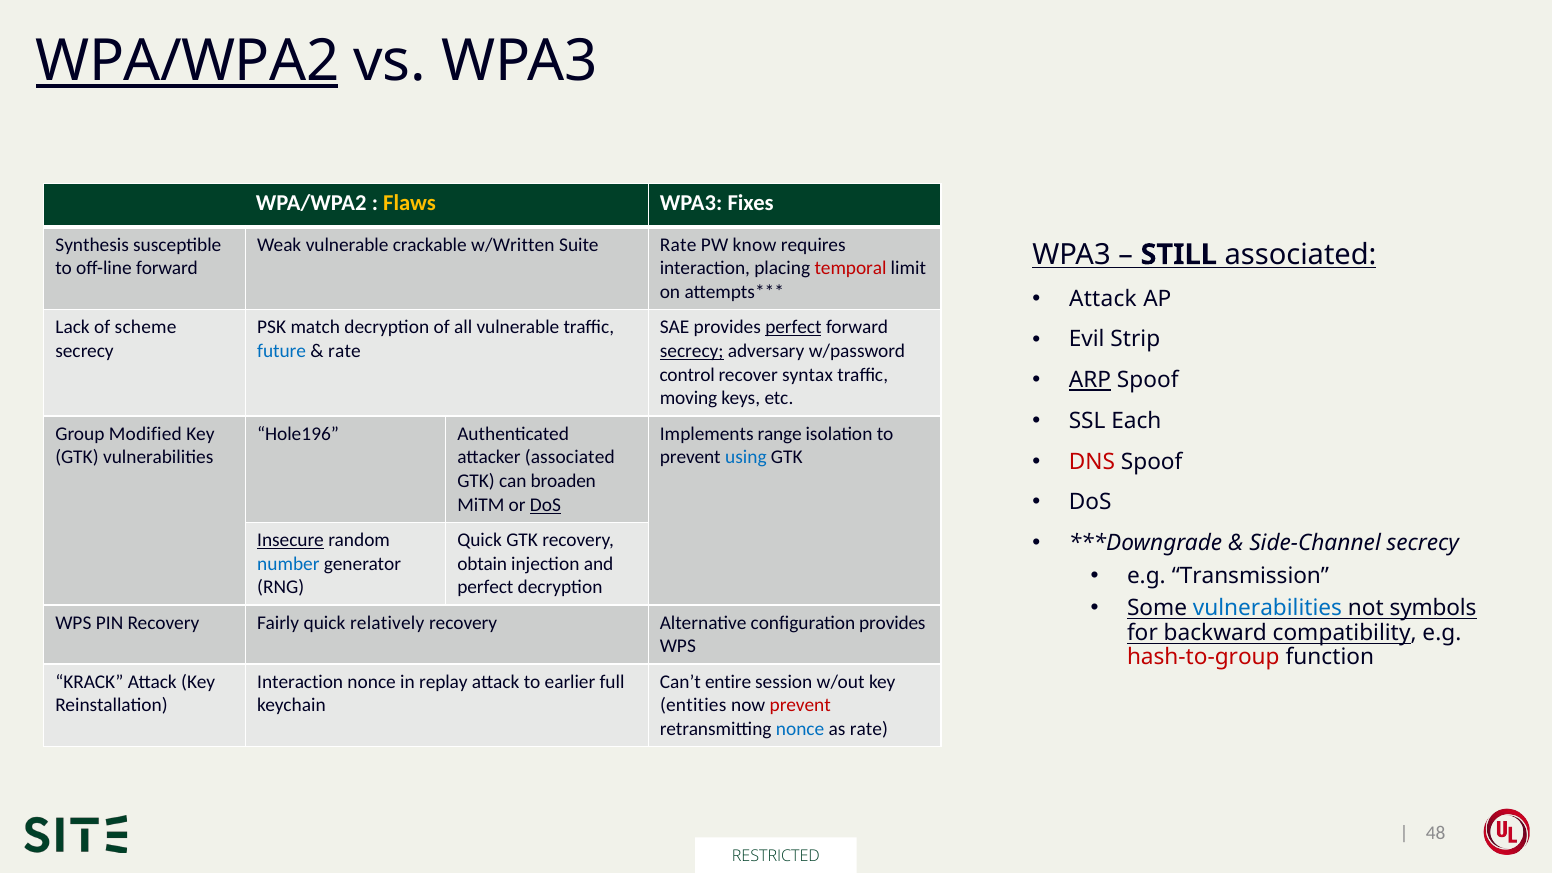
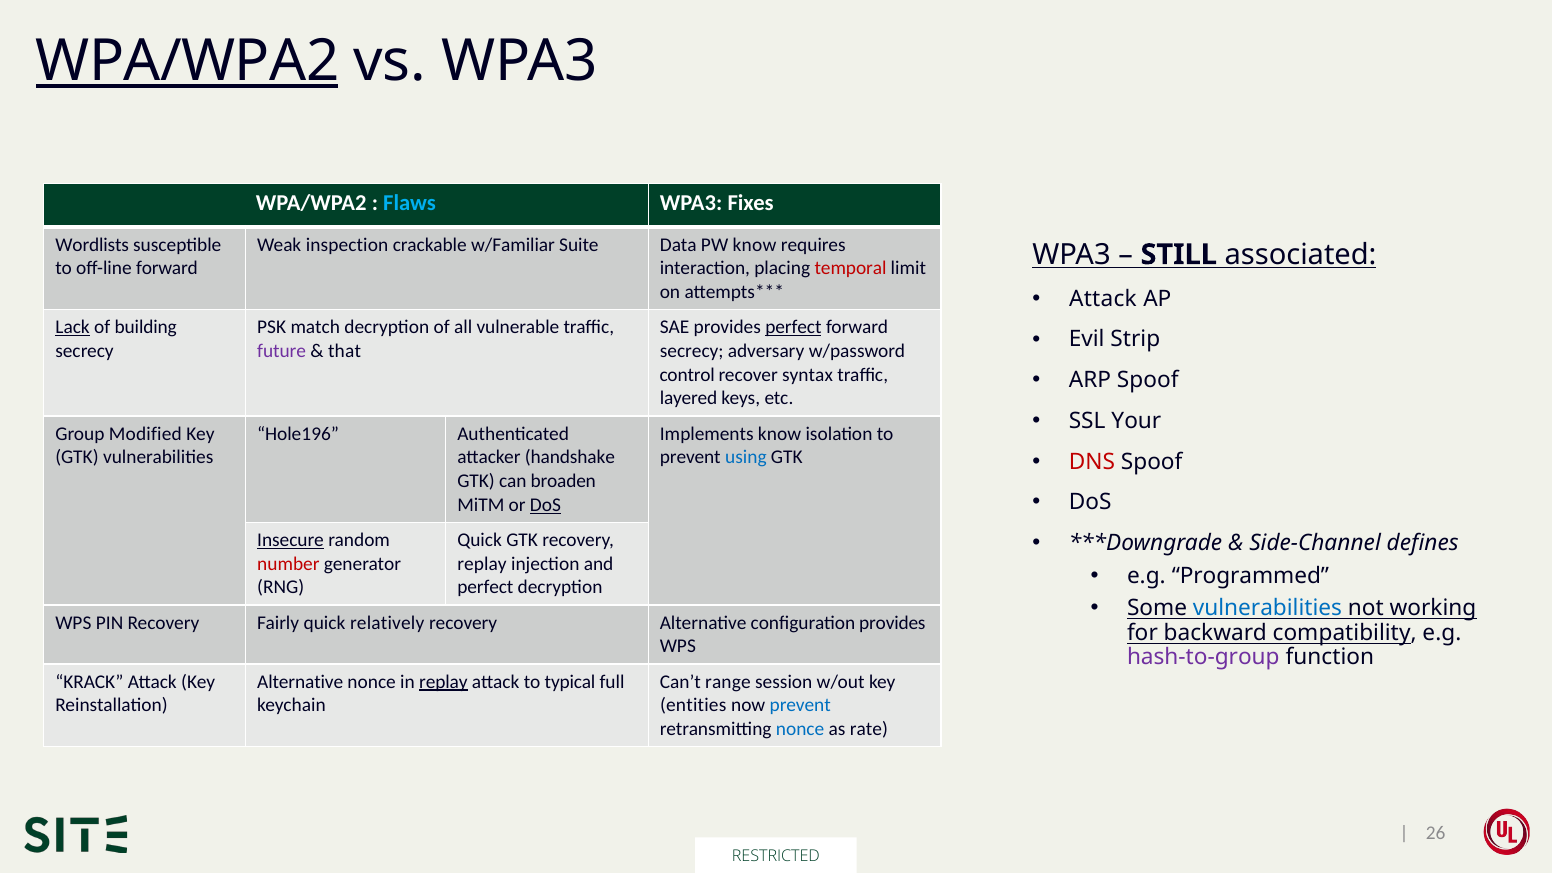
Flaws colour: yellow -> light blue (410, 204)
Synthesis: Synthesis -> Wordlists (92, 245)
Weak vulnerable: vulnerable -> inspection (347, 245)
w/Written: w/Written -> w/Familiar (513, 245)
Suite Rate: Rate -> Data (678, 245)
Lack underline: none -> present (73, 328)
scheme: scheme -> building (146, 328)
future colour: blue -> purple (282, 351)
rate: rate -> that (345, 351)
secrecy underline: present -> none (692, 351)
ARP underline: present -> none (1090, 380)
moving: moving -> layered (689, 398)
Each: Each -> Your (1136, 421)
Implements range: range -> know (780, 434)
attacker associated: associated -> handshake (570, 457)
Side-Channel secrecy: secrecy -> defines (1423, 543)
number colour: blue -> red (288, 564)
obtain: obtain -> replay (482, 564)
Transmission: Transmission -> Programmed (1250, 576)
symbols: symbols -> working (1433, 608)
hash-to-group colour: red -> purple (1203, 657)
Interaction: Interaction -> Alternative (300, 682)
replay underline: none -> present (443, 682)
earlier: earlier -> typical (570, 682)
entire: entire -> range (728, 682)
prevent colour: red -> blue (800, 705)
48: 48 -> 26 (1436, 833)
